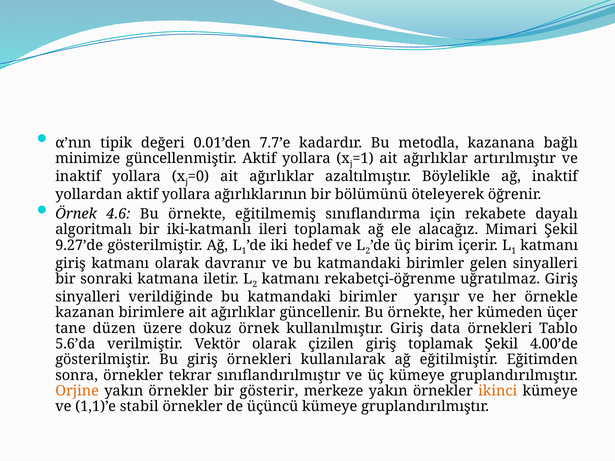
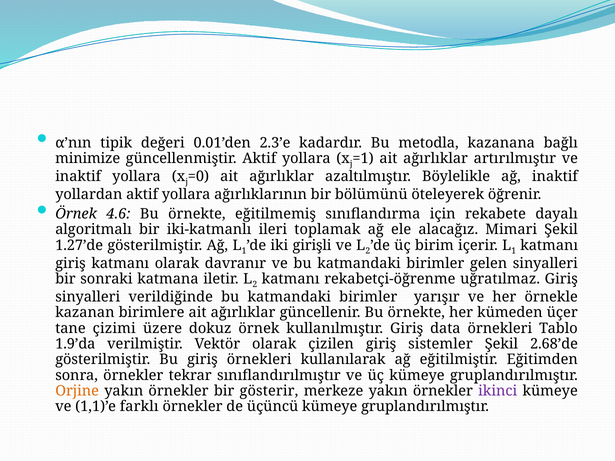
7.7’e: 7.7’e -> 2.3’e (275, 143)
9.27’de: 9.27’de -> 1.27’de (79, 245)
hedef: hedef -> girişli (312, 245)
düzen: düzen -> çizimi (114, 328)
5.6’da: 5.6’da -> 1.9’da (75, 344)
giriş toplamak: toplamak -> sistemler (440, 344)
4.00’de: 4.00’de -> 2.68’de (554, 344)
ikinci colour: orange -> purple (498, 391)
stabil: stabil -> farklı (139, 407)
